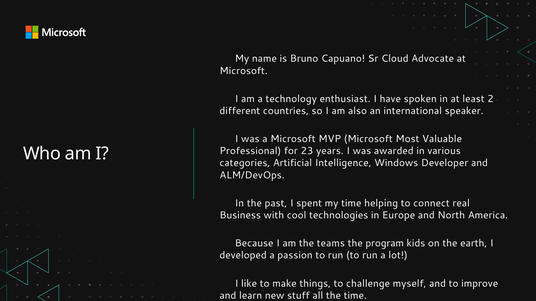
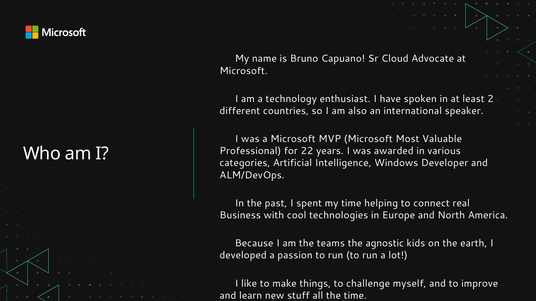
23: 23 -> 22 (307, 151)
program: program -> agnostic (385, 244)
